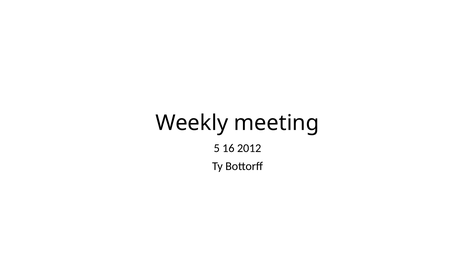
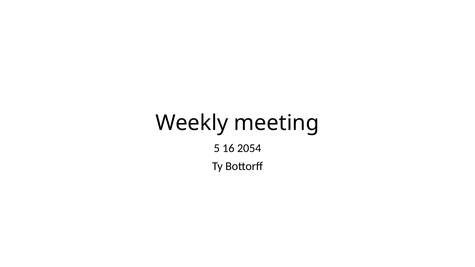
2012: 2012 -> 2054 (249, 148)
